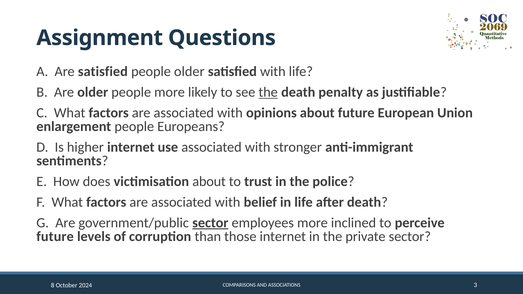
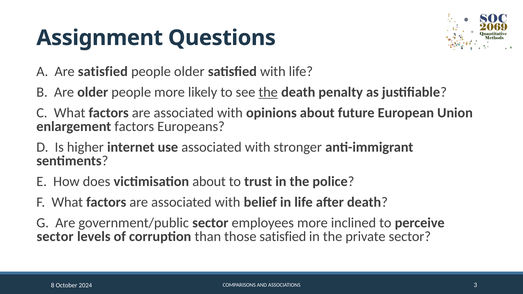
enlargement people: people -> factors (134, 127)
sector underline: present -> none (210, 223)
future: future -> sector (55, 237)
those internet: internet -> satisfied (283, 237)
